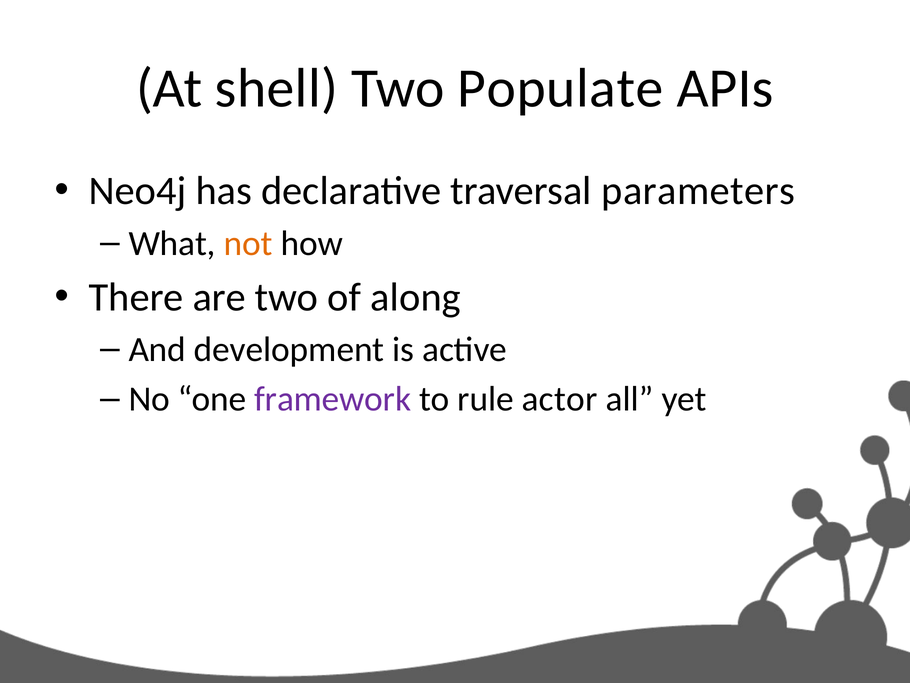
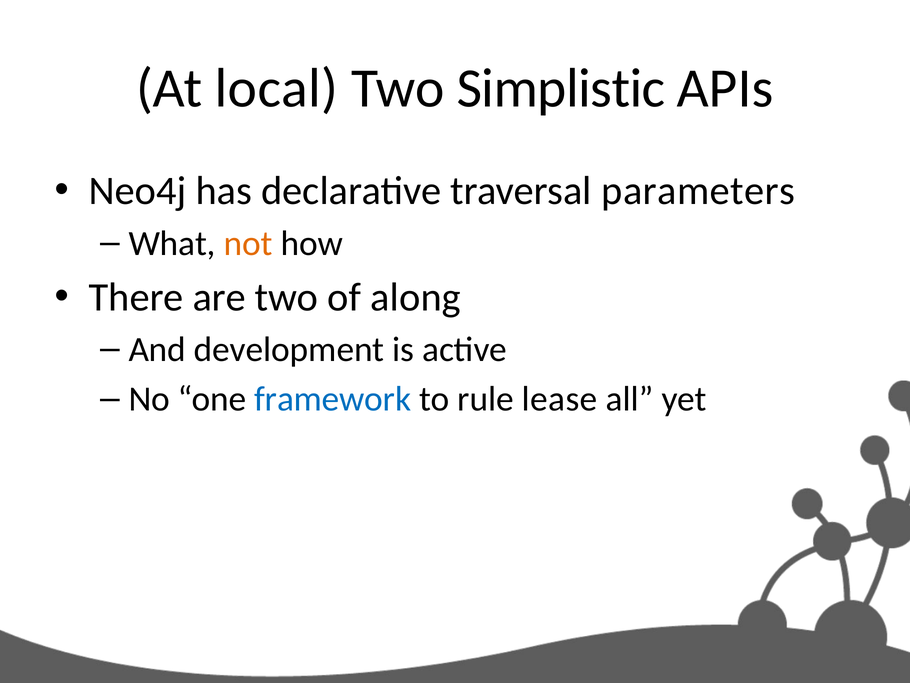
shell: shell -> local (277, 88)
Populate: Populate -> Simplistic (561, 88)
framework colour: purple -> blue (333, 399)
actor: actor -> lease (560, 399)
